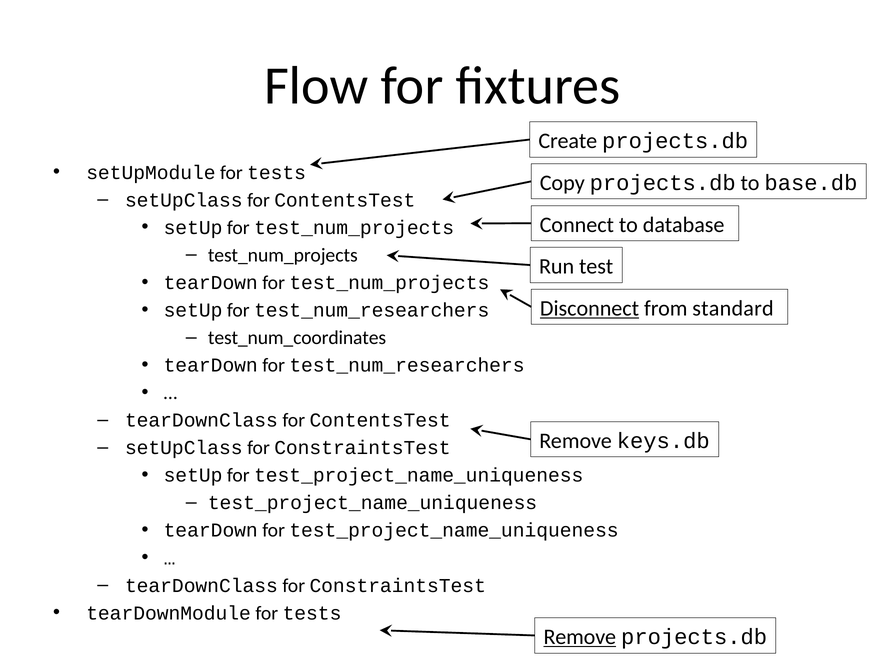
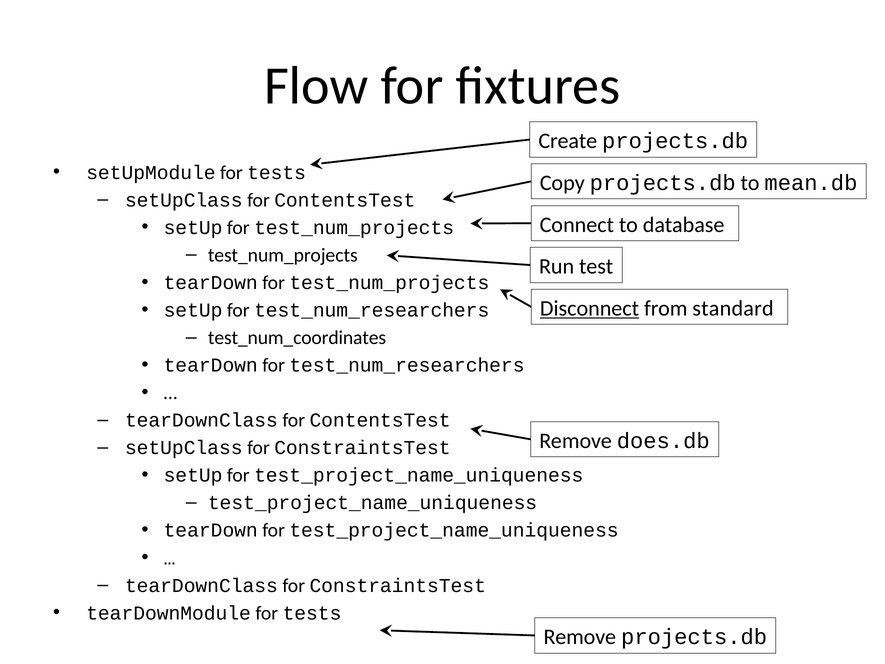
base.db: base.db -> mean.db (811, 183)
keys.db: keys.db -> does.db (663, 441)
Remove underline: present -> none (580, 637)
